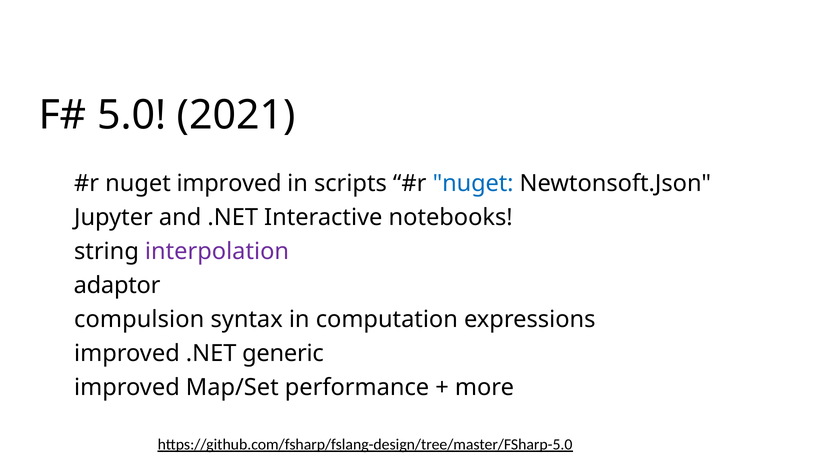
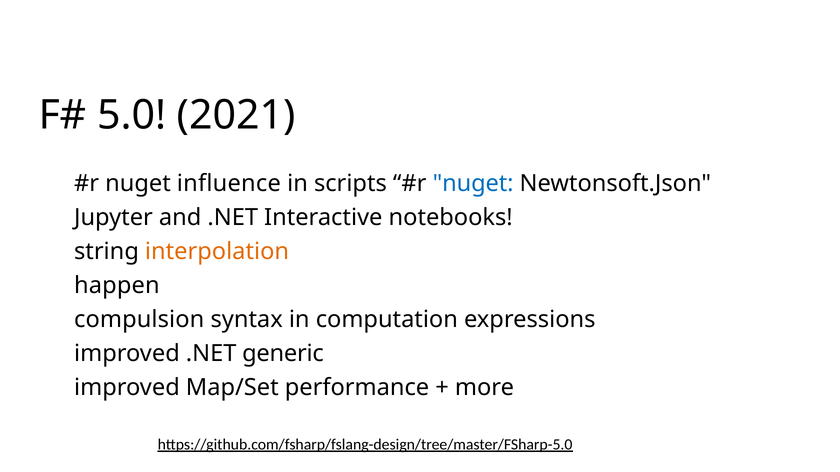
nuget improved: improved -> influence (229, 184)
interpolation colour: purple -> orange (217, 252)
adaptor: adaptor -> happen (117, 286)
